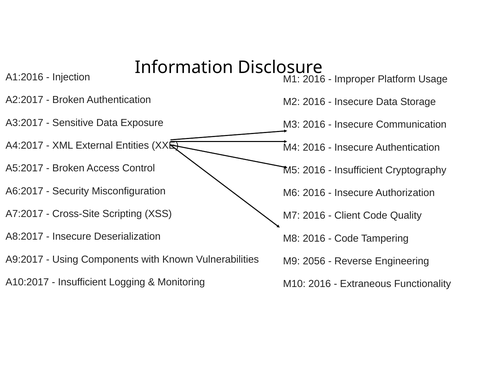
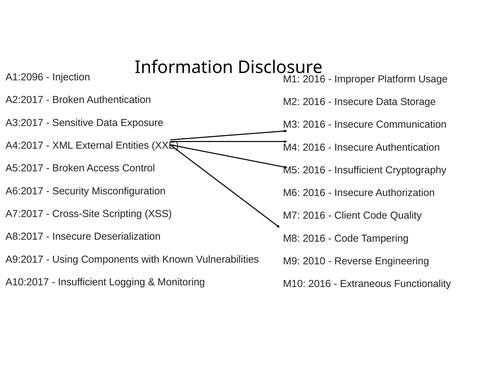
A1:2016: A1:2016 -> A1:2096 (24, 77)
2056: 2056 -> 2010 (314, 261)
